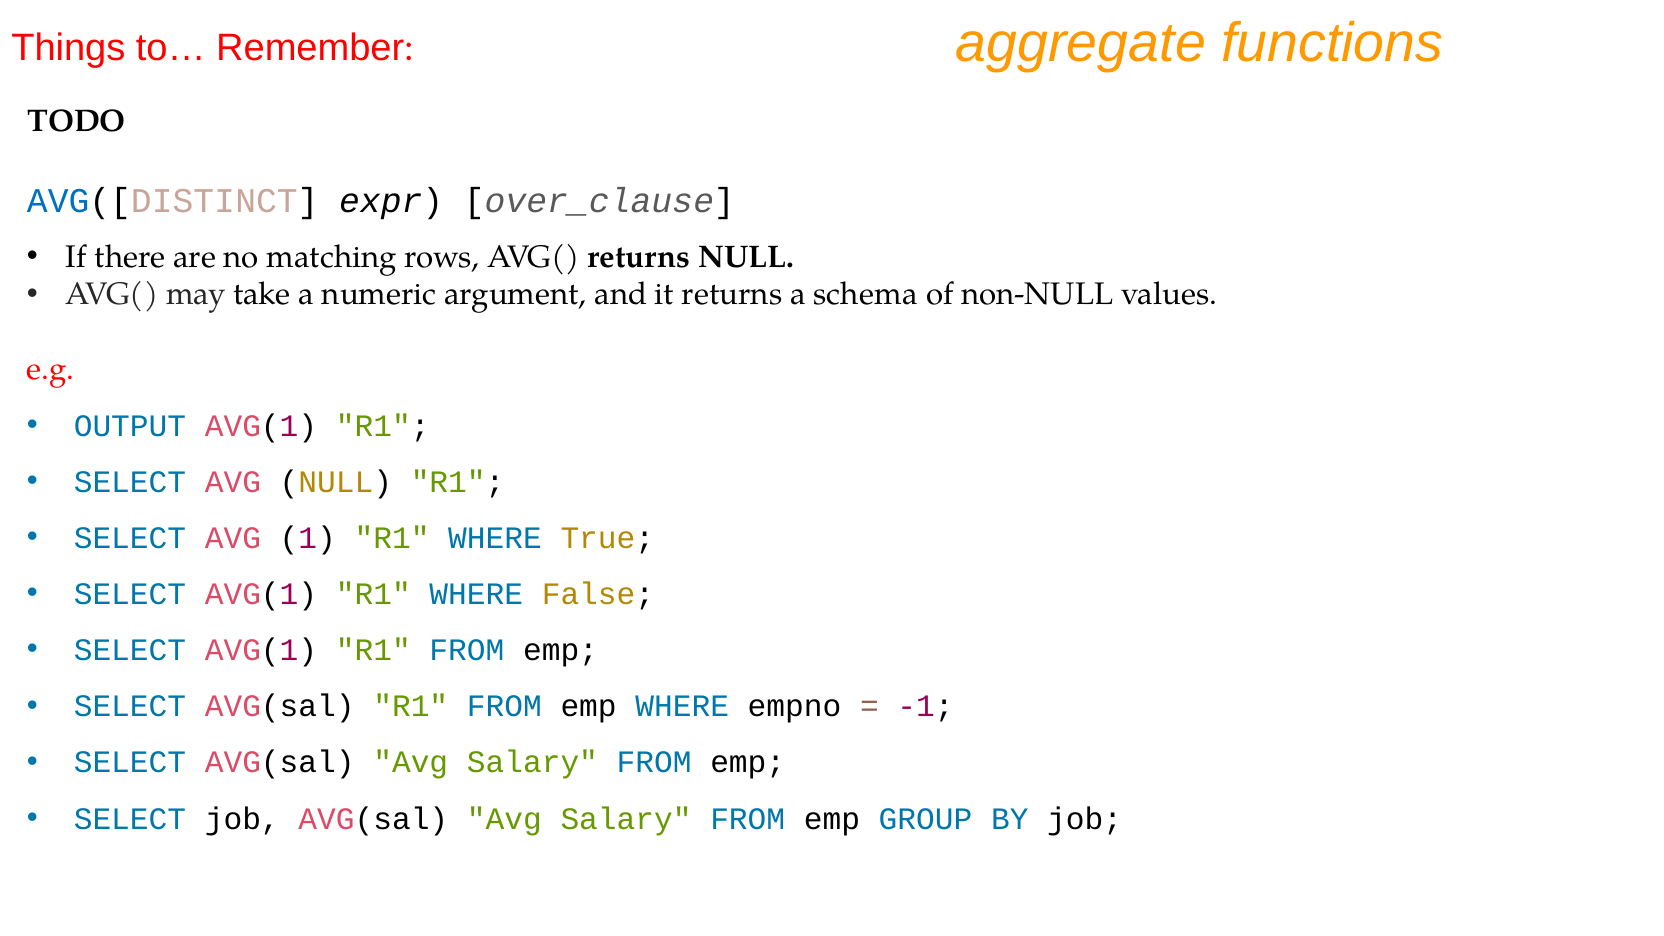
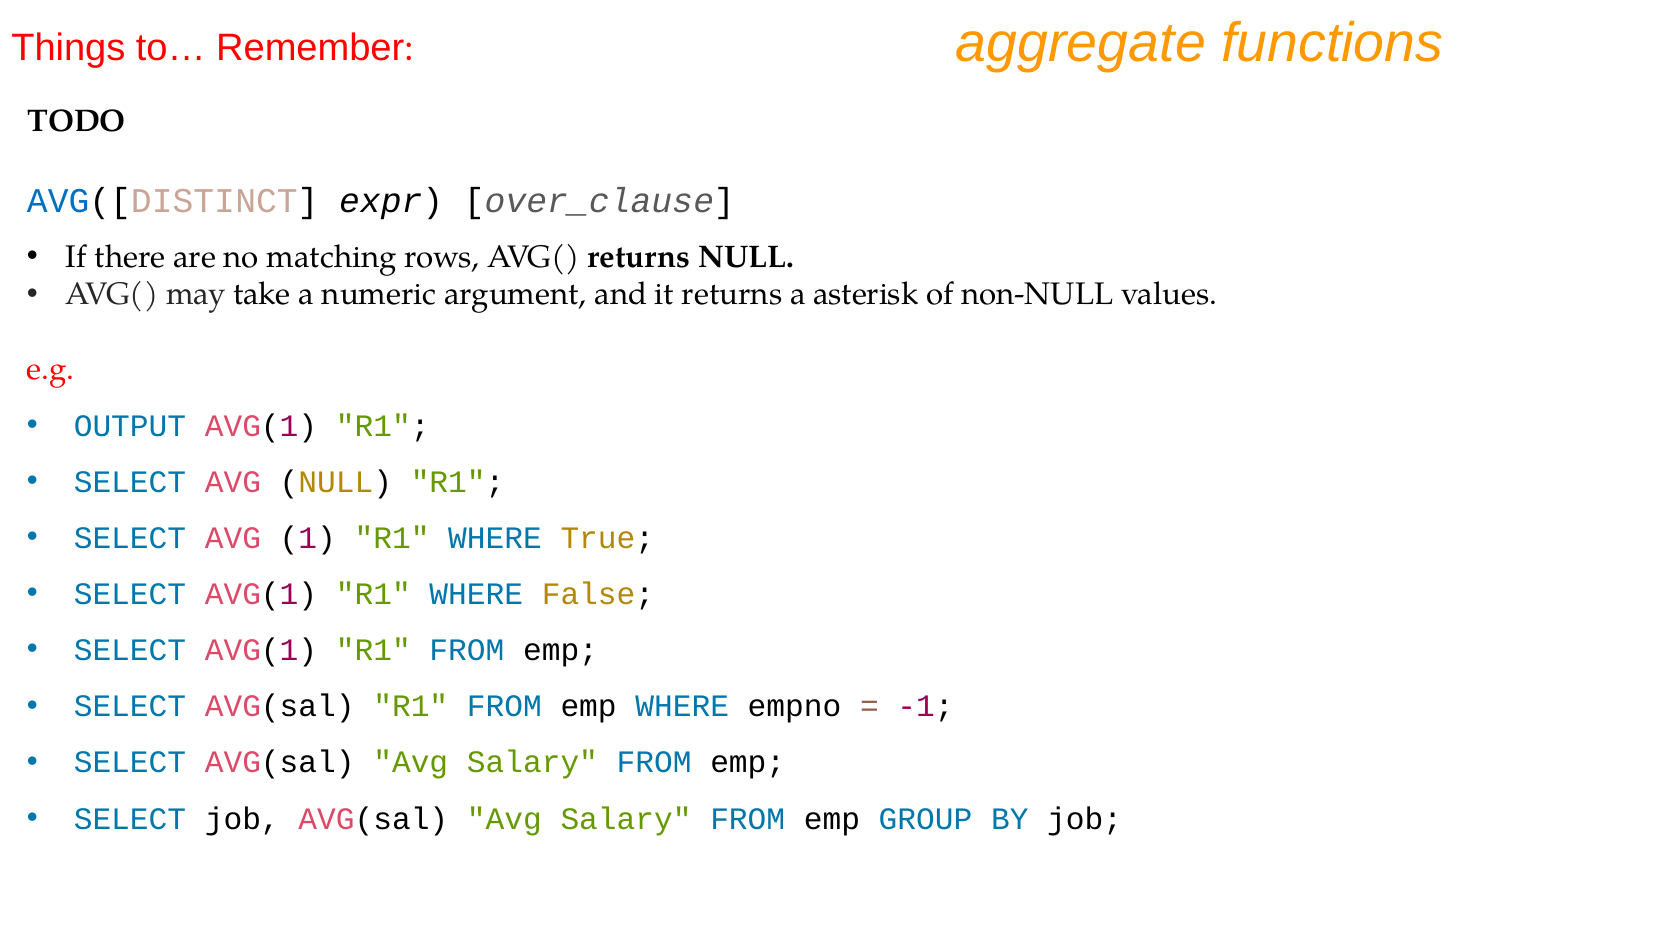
schema: schema -> asterisk (866, 295)
